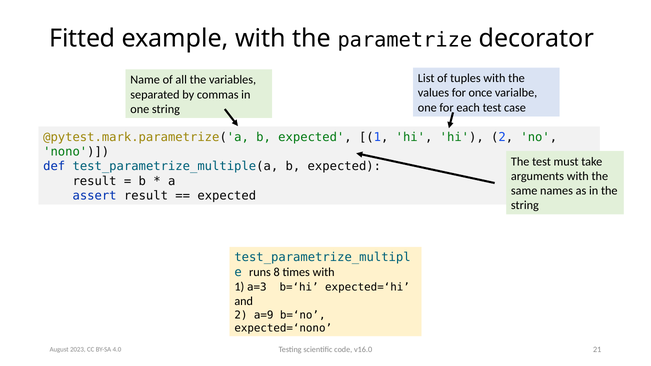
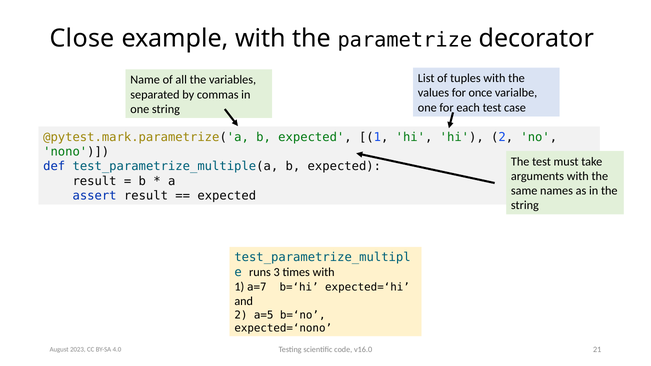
Fitted: Fitted -> Close (82, 39)
8: 8 -> 3 (277, 272)
a=3: a=3 -> a=7 (257, 287)
a=9: a=9 -> a=5 (264, 315)
